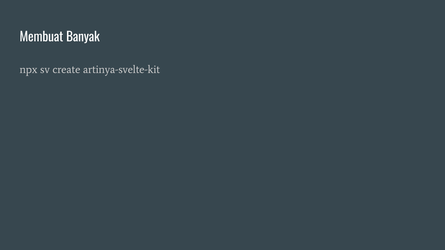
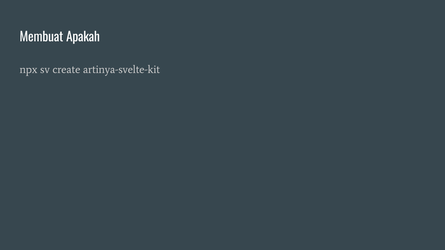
Banyak: Banyak -> Apakah (83, 37)
